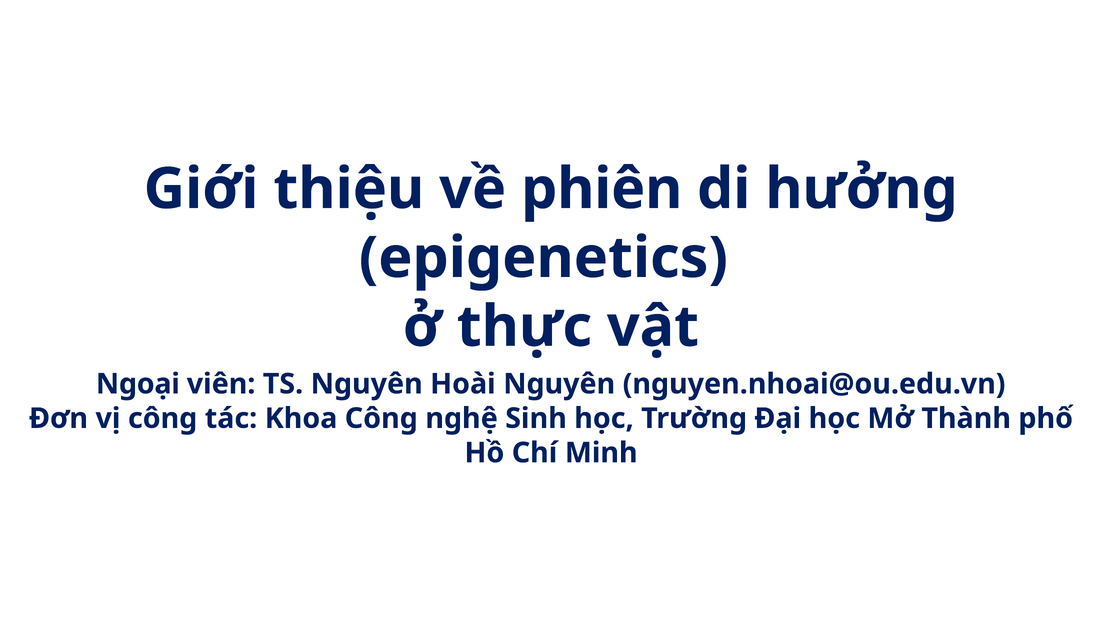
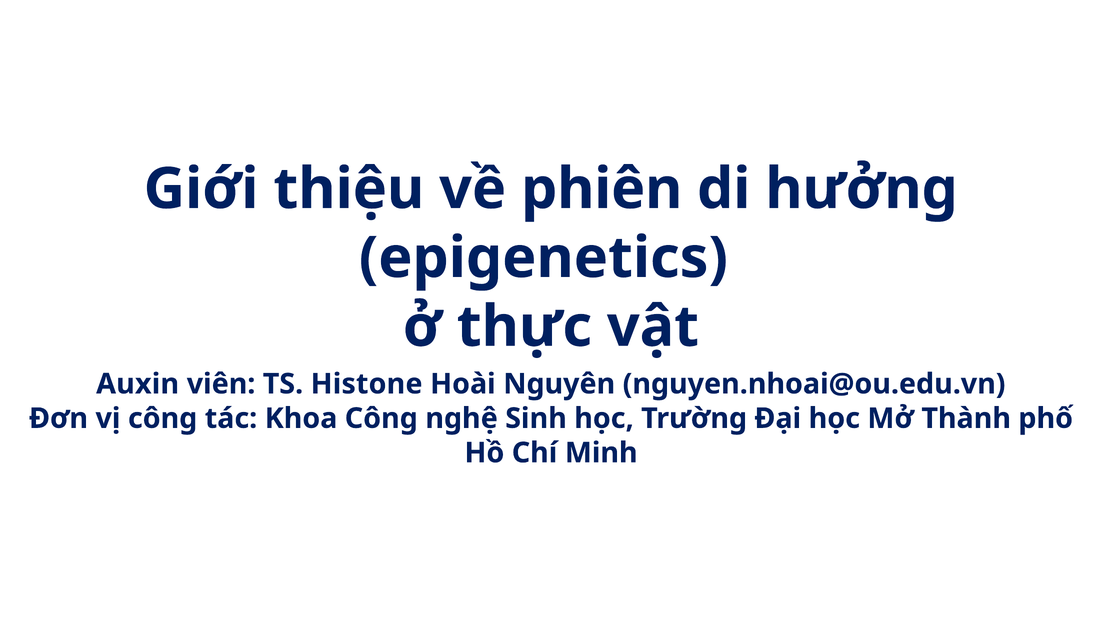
Ngoại: Ngoại -> Auxin (138, 384)
TS Nguyên: Nguyên -> Histone (367, 384)
